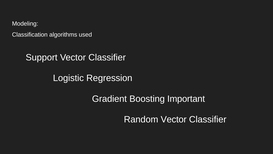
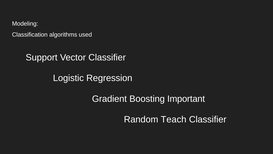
Random Vector: Vector -> Teach (174, 119)
